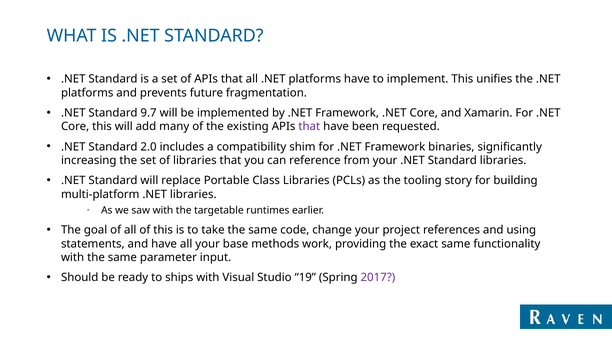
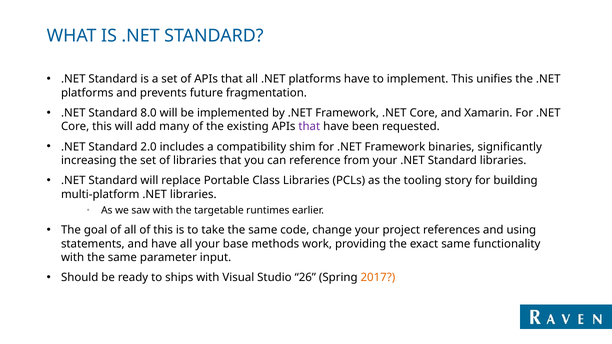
9.7: 9.7 -> 8.0 (149, 113)
19: 19 -> 26 (305, 278)
2017 colour: purple -> orange (378, 278)
